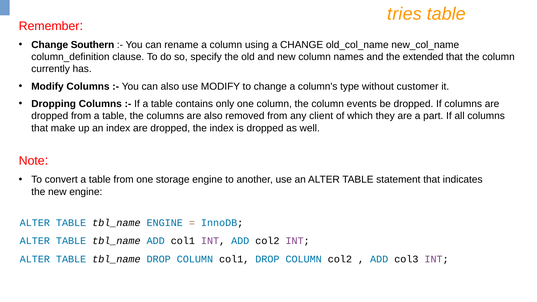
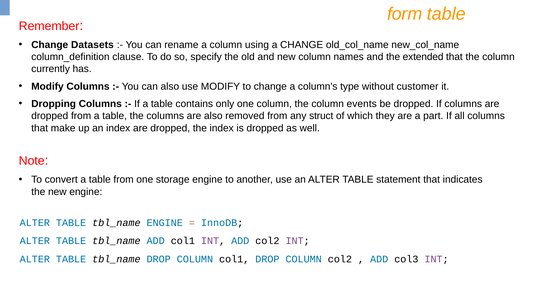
tries: tries -> form (405, 14)
Southern: Southern -> Datasets (92, 45)
client: client -> struct (321, 116)
